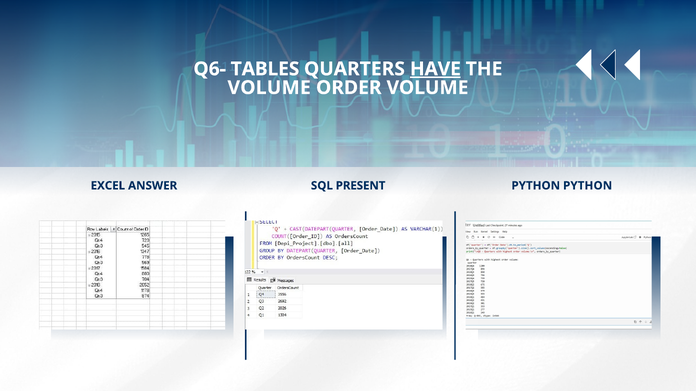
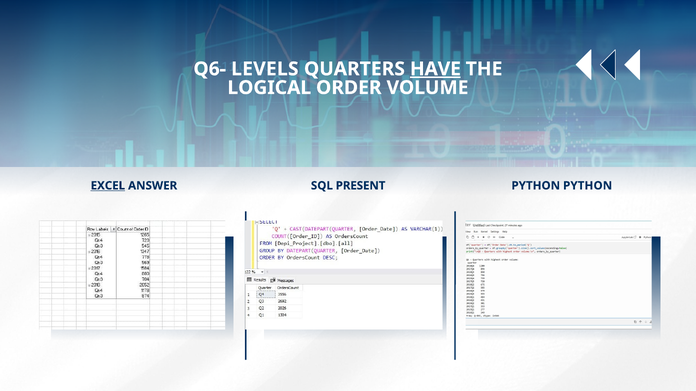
TABLES: TABLES -> LEVELS (265, 69)
VOLUME: VOLUME -> LOGICAL (269, 88)
EXCEL underline: none -> present (108, 186)
